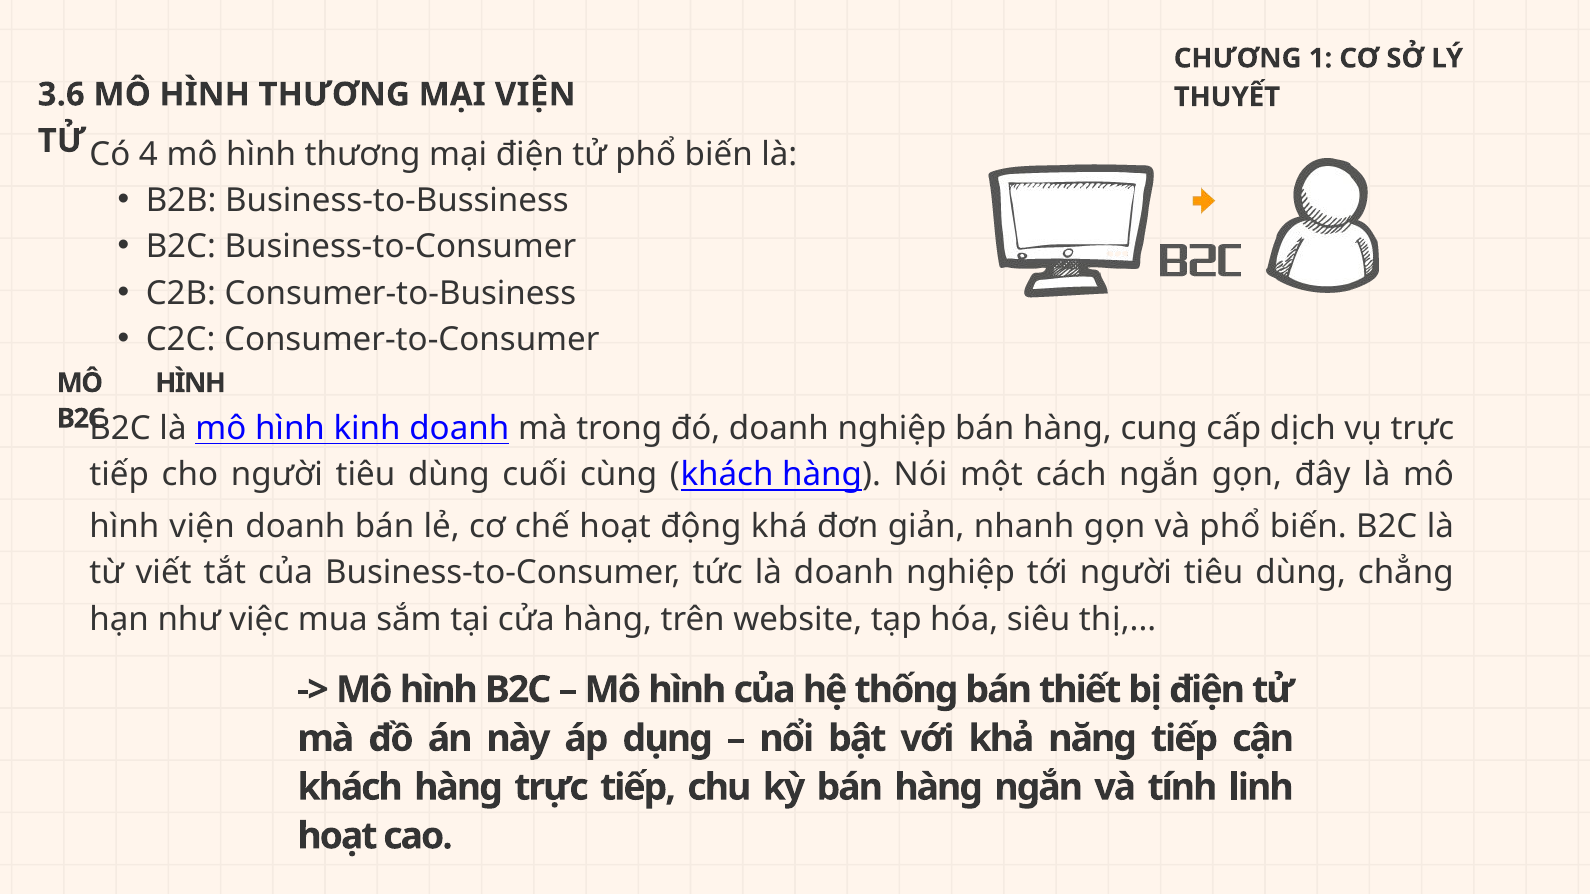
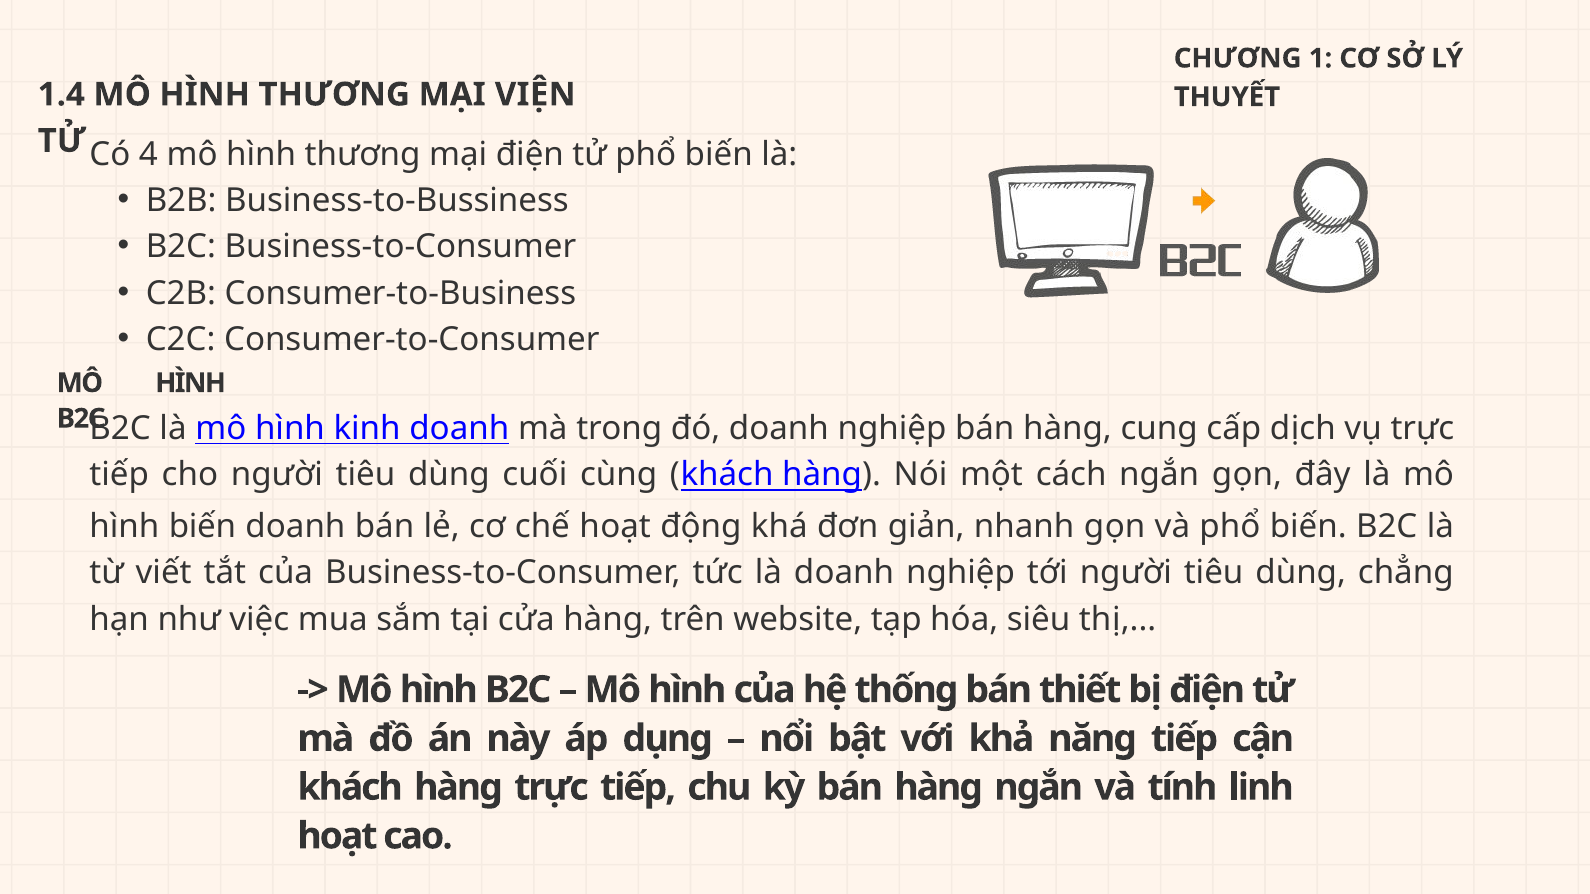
3.6: 3.6 -> 1.4 (61, 95)
hình viện: viện -> biến (202, 527)
